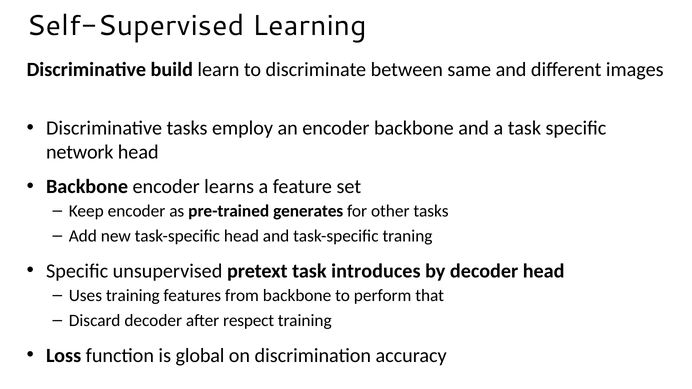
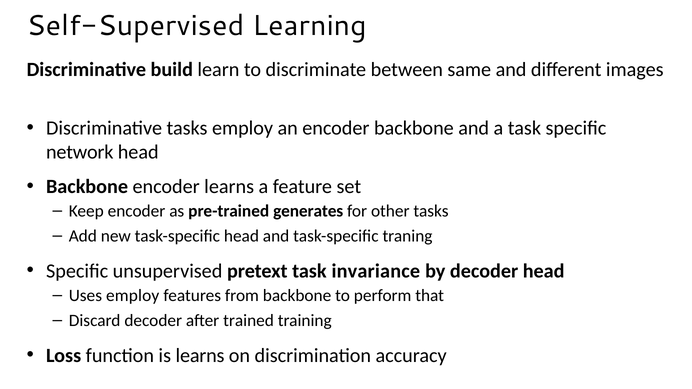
introduces: introduces -> invariance (376, 271)
Uses training: training -> employ (133, 296)
respect: respect -> trained (249, 321)
is global: global -> learns (200, 356)
